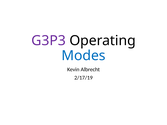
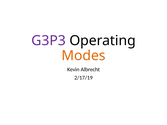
Modes colour: blue -> orange (83, 56)
